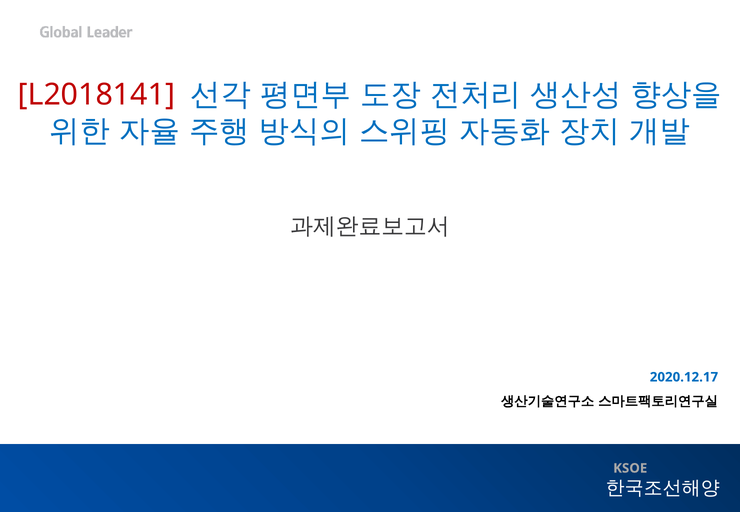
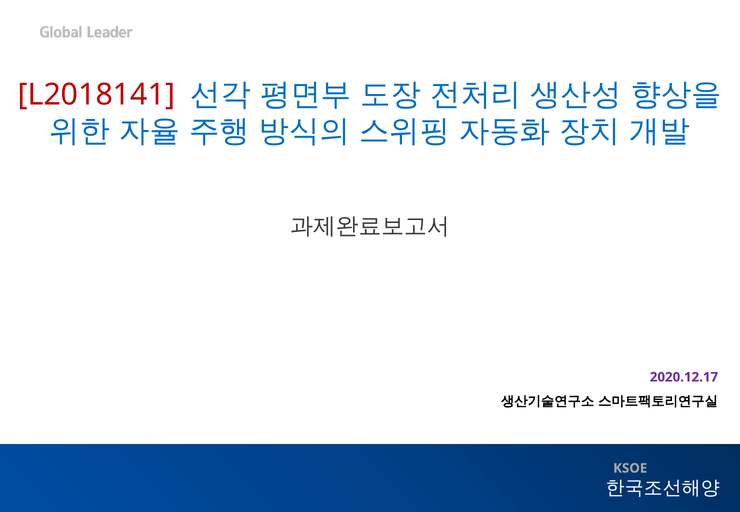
2020.12.17 colour: blue -> purple (684, 377)
